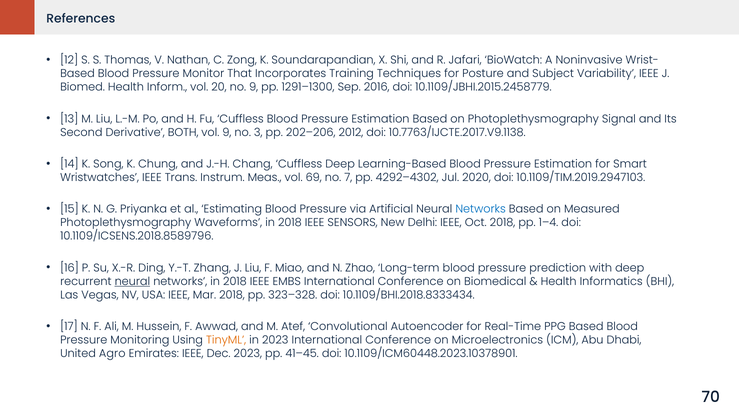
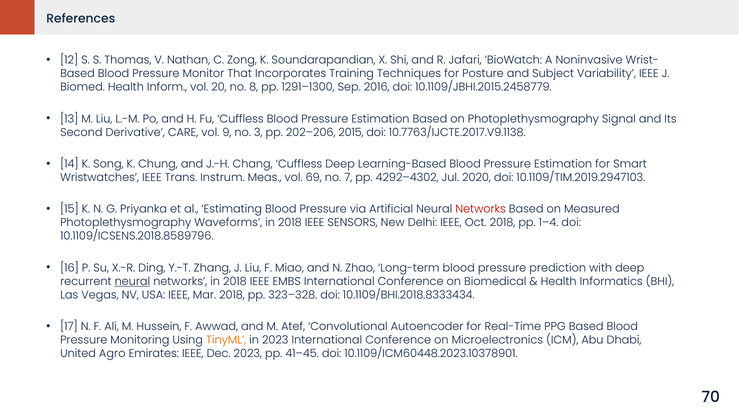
no 9: 9 -> 8 (254, 87)
BOTH: BOTH -> CARE (183, 132)
2012: 2012 -> 2015 (351, 132)
Networks colour: blue -> red (481, 209)
